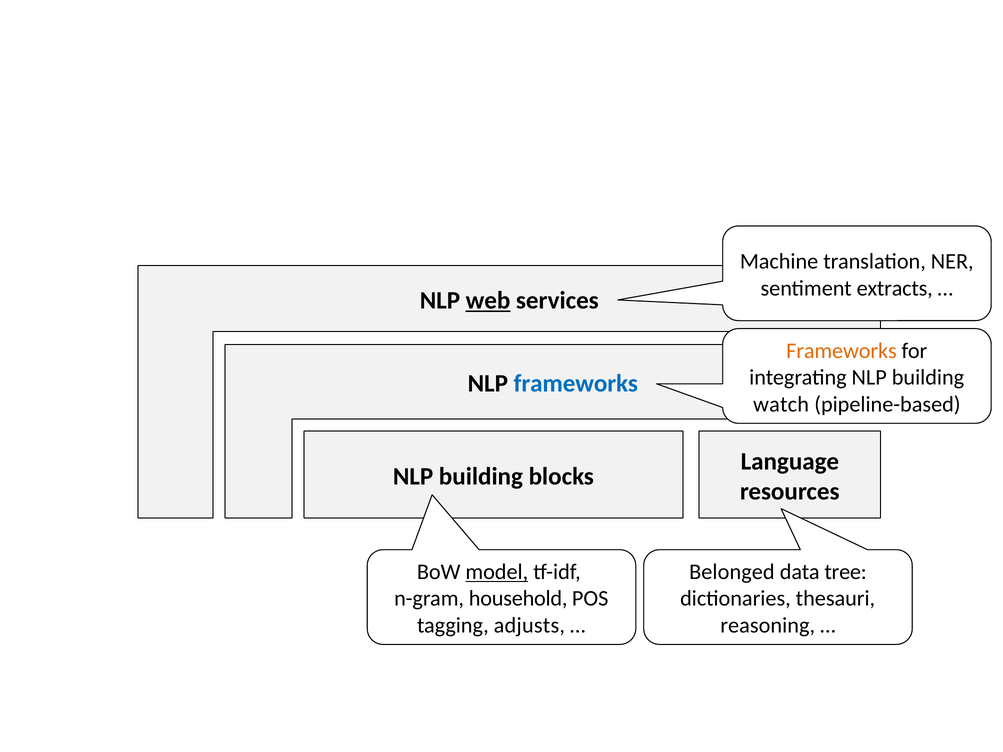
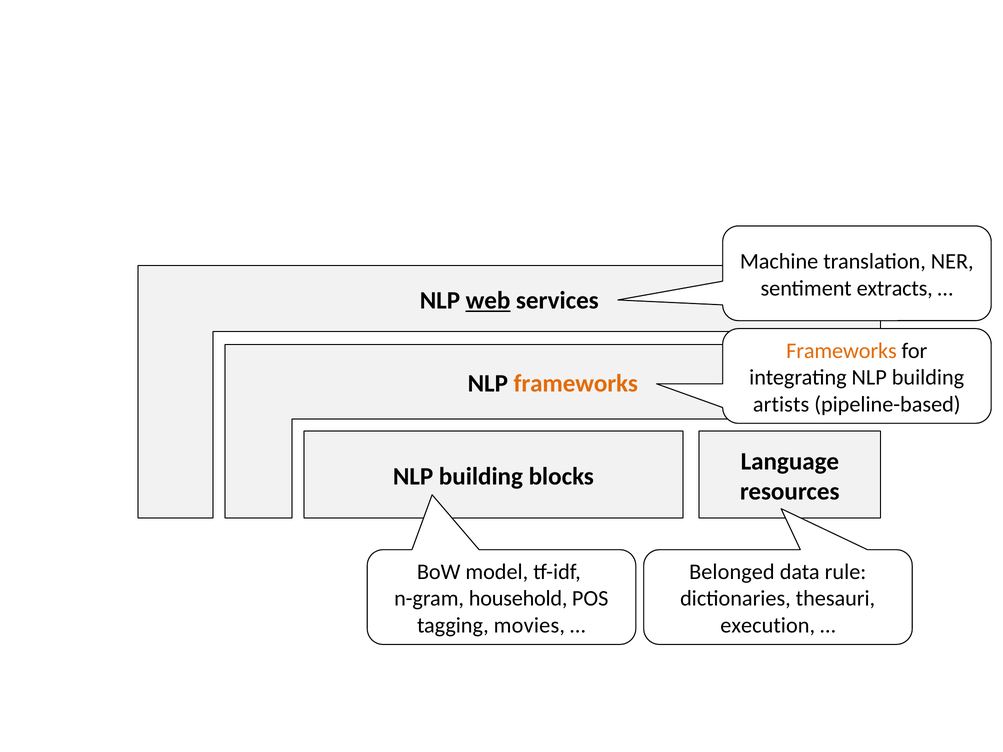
frameworks colour: blue -> orange (576, 384)
watch: watch -> artists (781, 404)
model underline: present -> none (497, 572)
tree: tree -> rule (845, 572)
adjusts: adjusts -> movies (529, 626)
reasoning: reasoning -> execution (768, 626)
